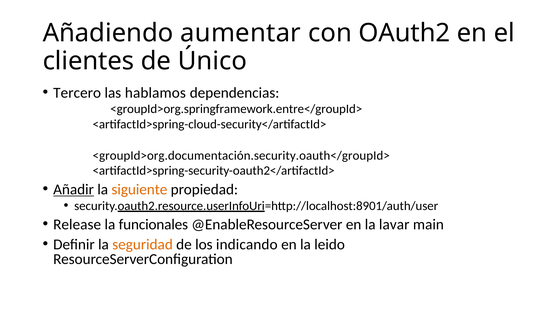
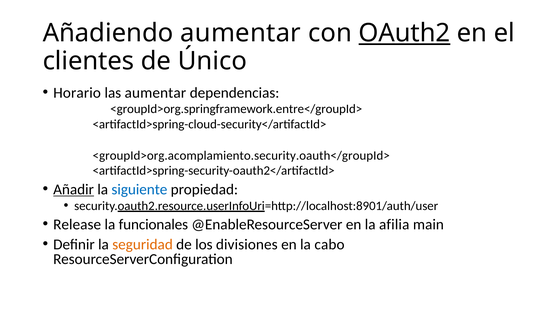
OAuth2 underline: none -> present (404, 33)
Tercero: Tercero -> Horario (77, 93)
las hablamos: hablamos -> aumentar (155, 93)
<groupId>org.documentación.security.oauth</groupId>: <groupId>org.documentación.security.oauth</groupId> -> <groupId>org.acomplamiento.security.oauth</groupId> (241, 156)
siguiente colour: orange -> blue (139, 189)
lavar: lavar -> afilia (394, 225)
indicando: indicando -> divisiones (247, 245)
leido: leido -> cabo (330, 245)
